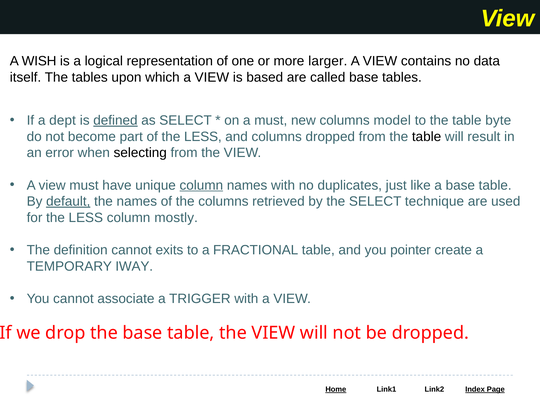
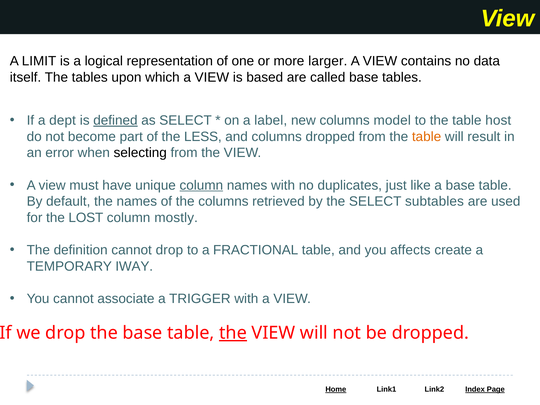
WISH: WISH -> LIMIT (39, 61)
a must: must -> label (271, 120)
byte: byte -> host (498, 120)
table colour: black -> orange (427, 137)
default underline: present -> none (68, 201)
technique: technique -> subtables (434, 201)
for the LESS: LESS -> LOST (86, 218)
cannot exits: exits -> drop (169, 250)
pointer: pointer -> affects (410, 250)
the underline: none -> present (233, 333)
